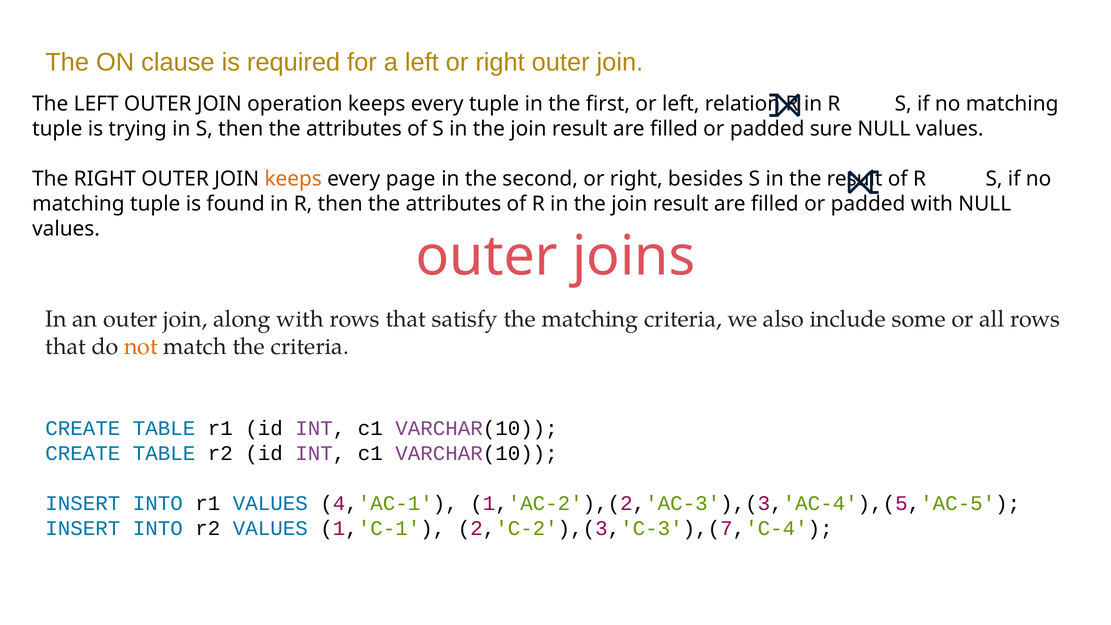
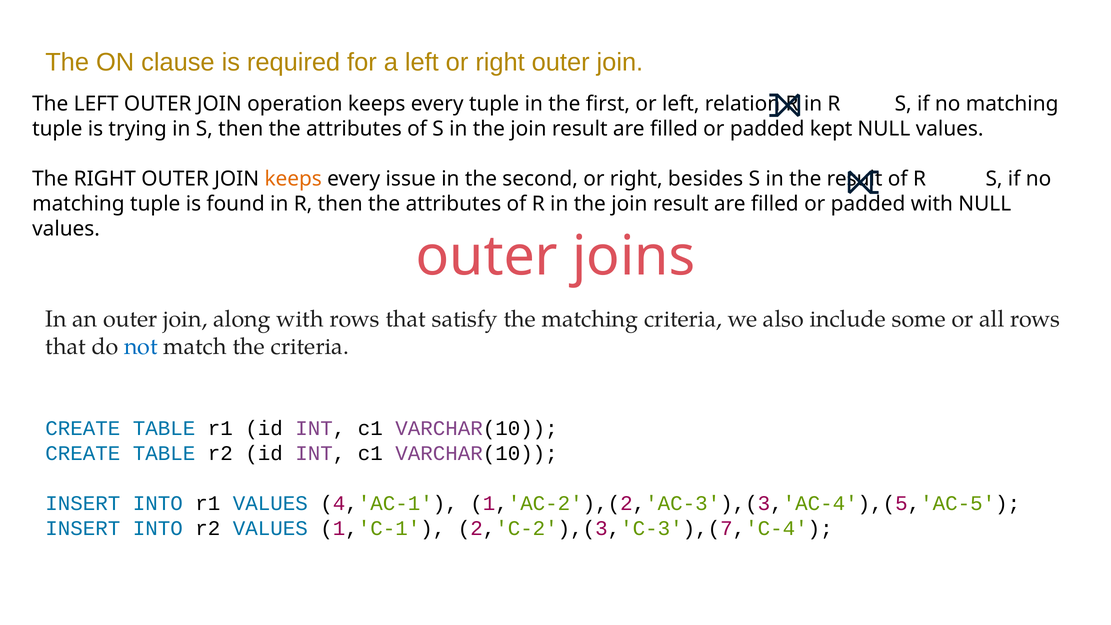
sure: sure -> kept (831, 129)
page: page -> issue (411, 179)
not colour: orange -> blue (141, 347)
